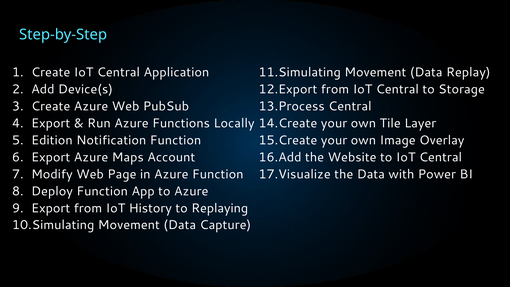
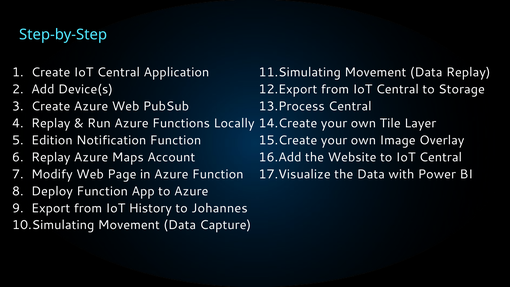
Export: Export -> Replay (51, 123)
Export: Export -> Replay (51, 157)
Replaying: Replaying -> Johannes (220, 208)
